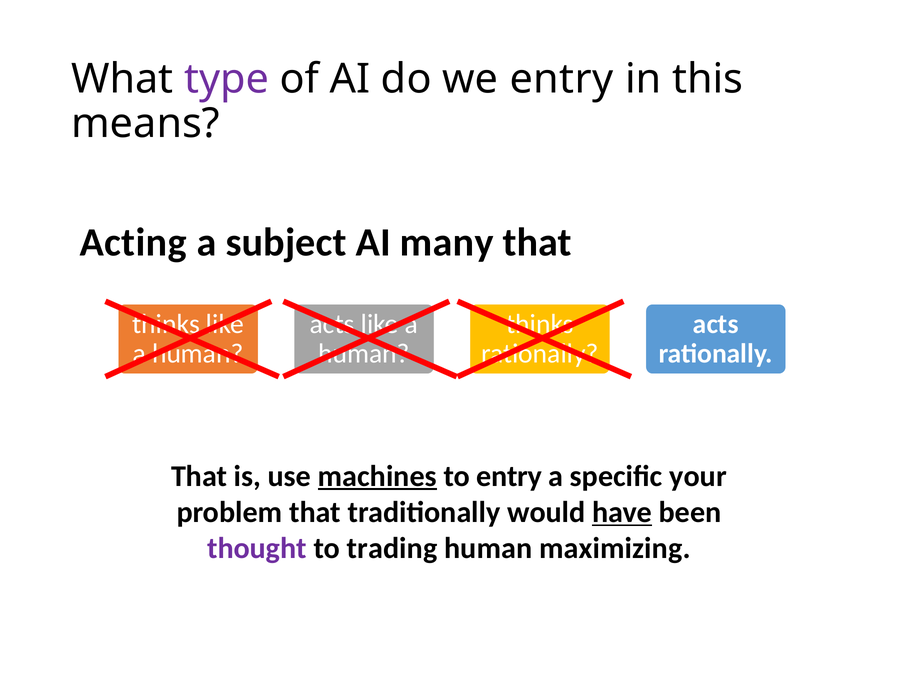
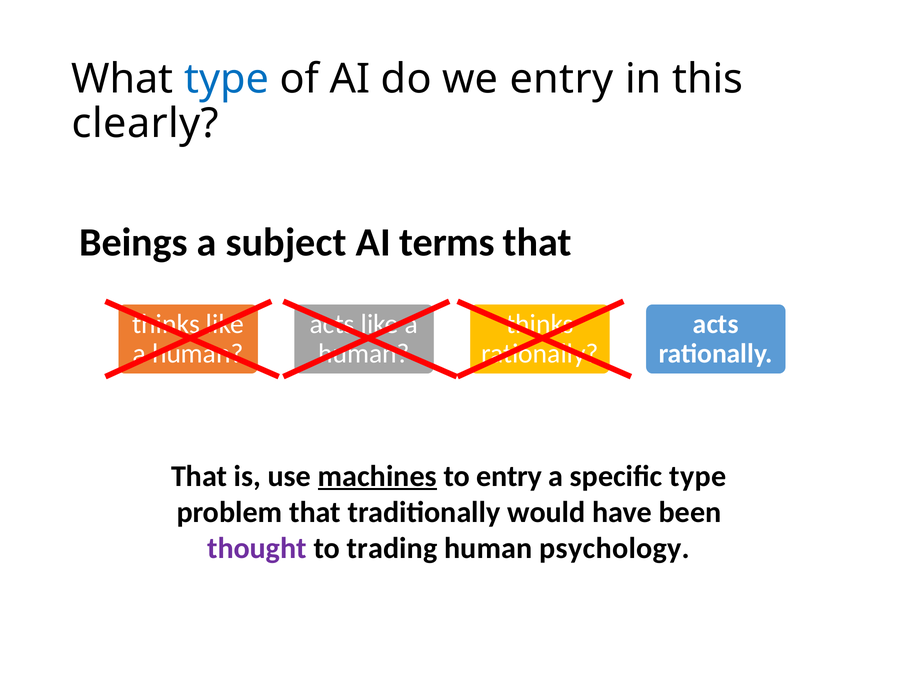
type colour: purple -> blue (227, 79)
means: means -> clearly (145, 124)
Acting: Acting -> Beings (134, 242)
many: many -> terms (447, 242)
specific your: your -> type (698, 476)
have underline: present -> none (622, 512)
maximizing: maximizing -> psychology (615, 548)
